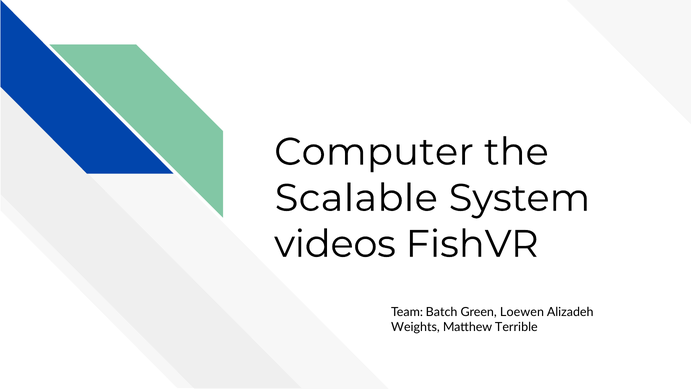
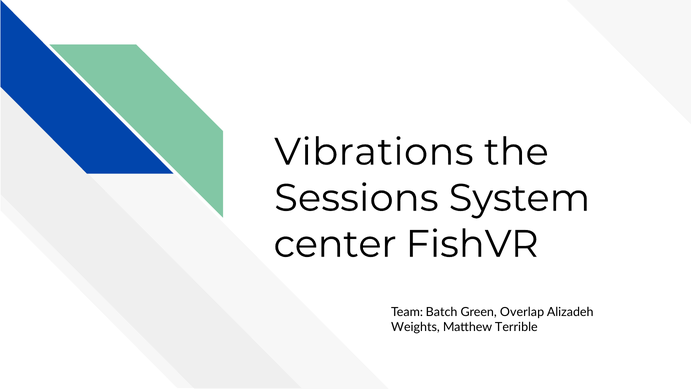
Computer: Computer -> Vibrations (374, 152)
Scalable: Scalable -> Sessions (356, 198)
videos: videos -> center (335, 244)
Loewen: Loewen -> Overlap (522, 312)
